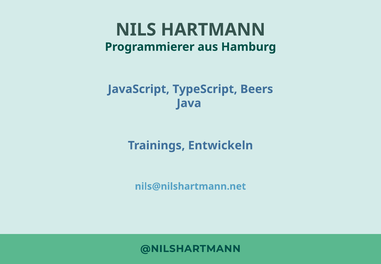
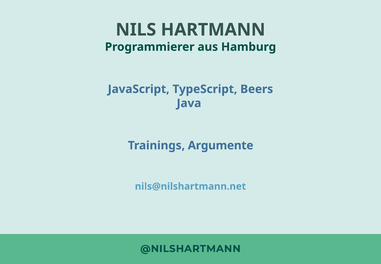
Entwickeln: Entwickeln -> Argumente (221, 145)
